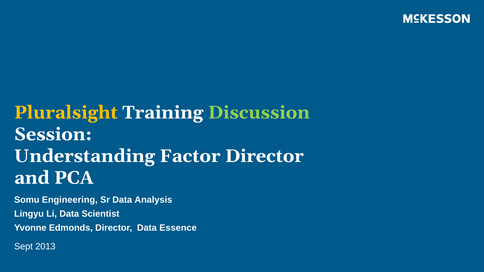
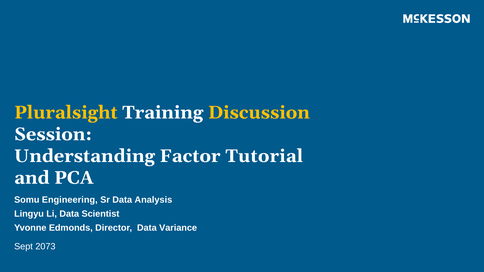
Discussion colour: light green -> yellow (259, 113)
Factor Director: Director -> Tutorial (264, 156)
Essence: Essence -> Variance (178, 228)
2013: 2013 -> 2073 (45, 247)
